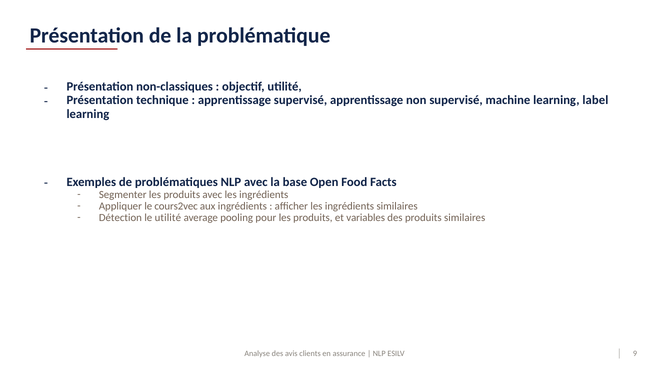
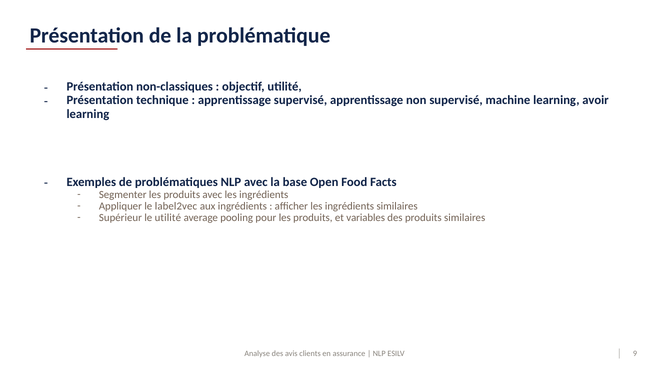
label: label -> avoir (595, 100)
cours2vec: cours2vec -> label2vec (176, 206)
Détection: Détection -> Supérieur (120, 218)
